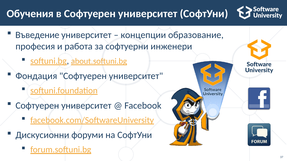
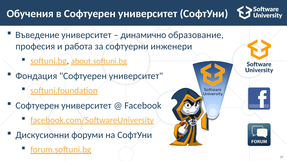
концепции: концепции -> динамично (143, 35)
